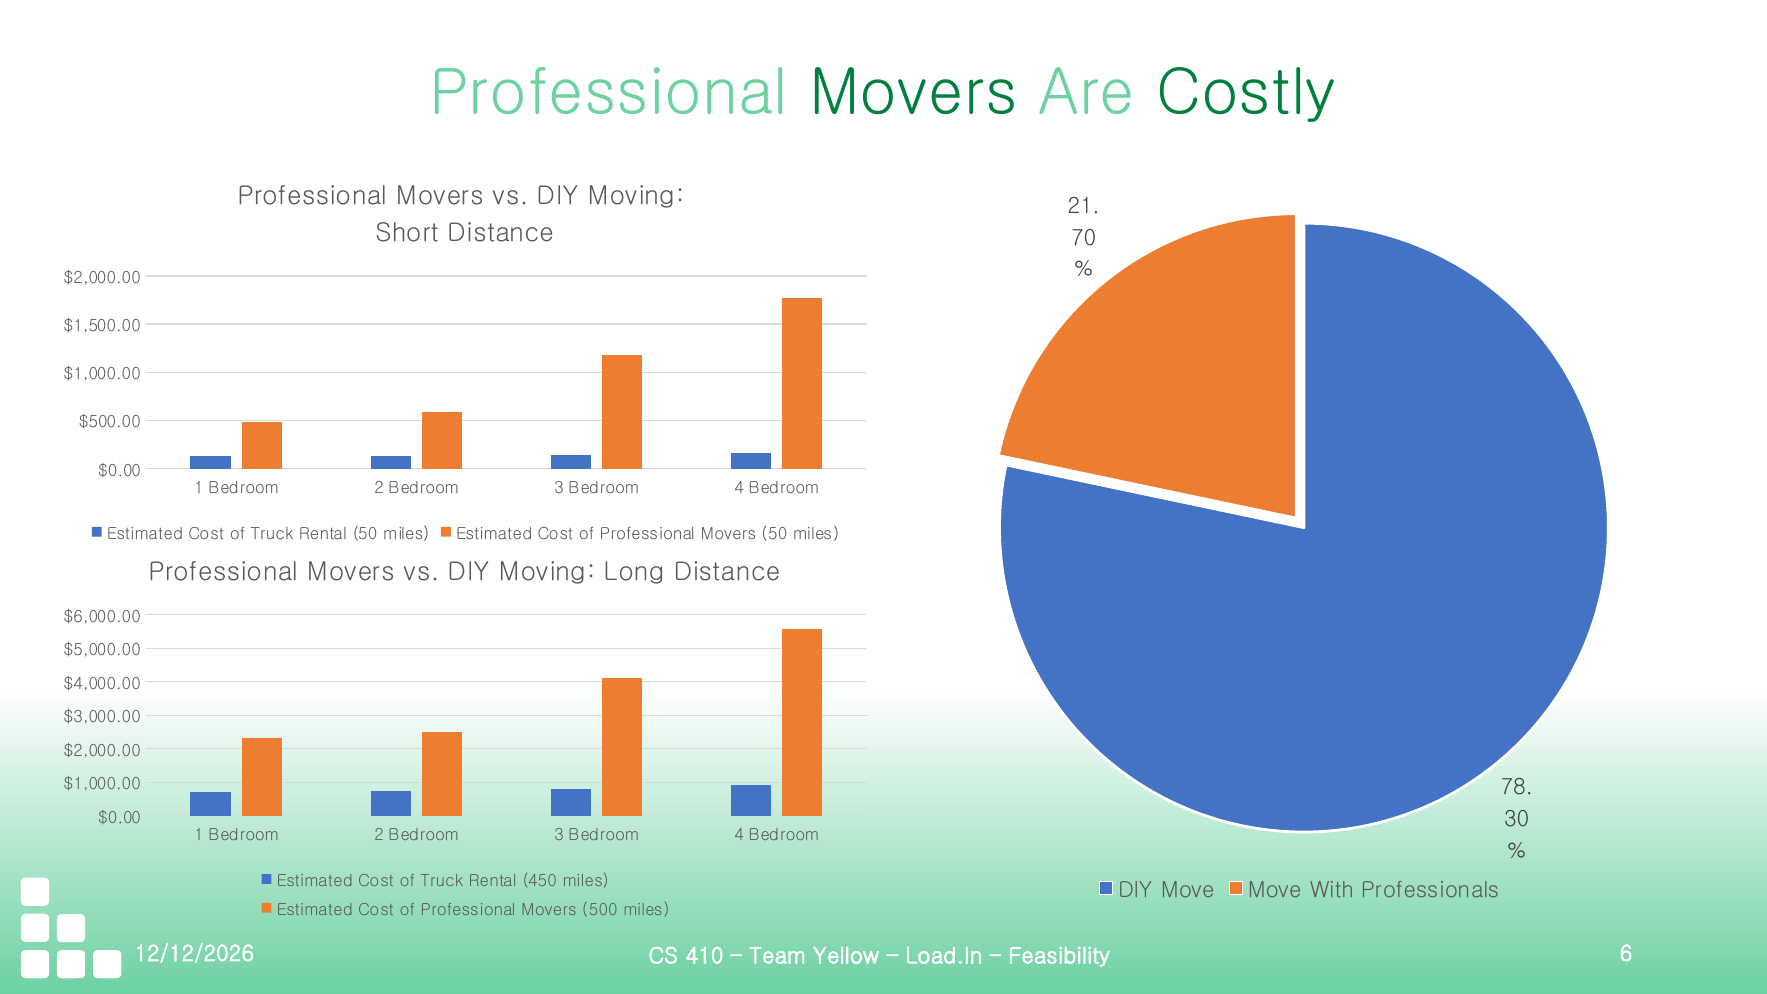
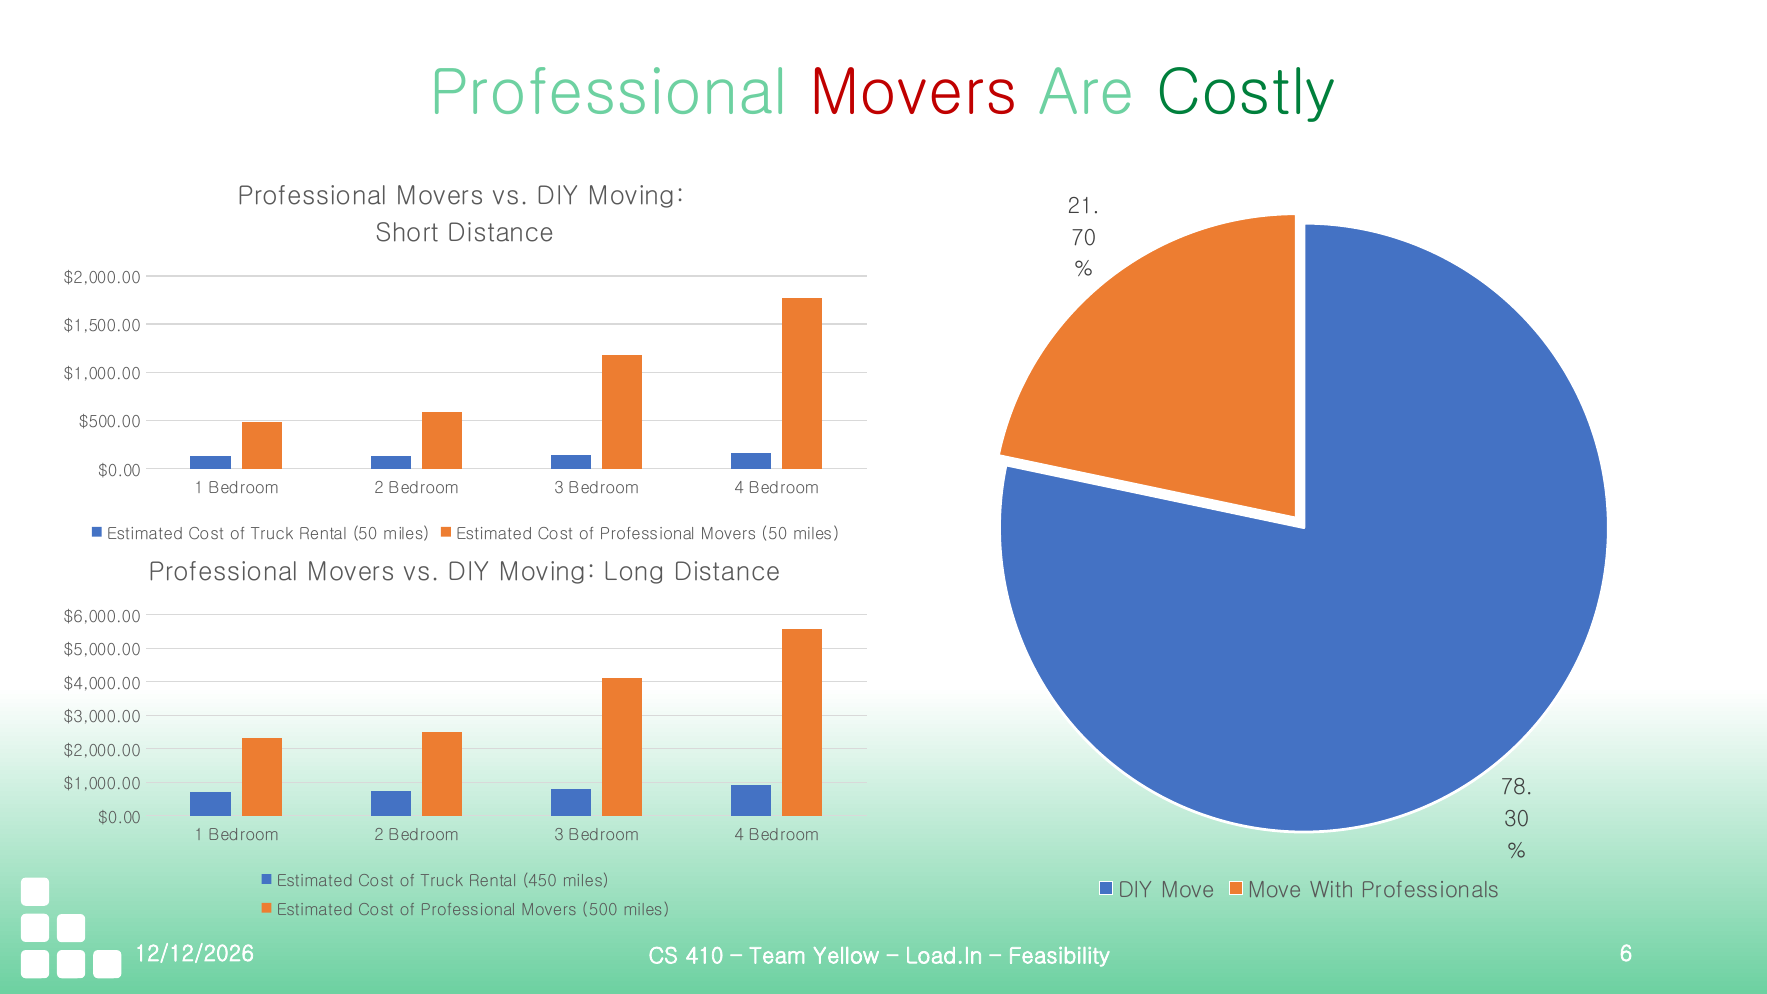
Movers colour: green -> red (914, 93)
